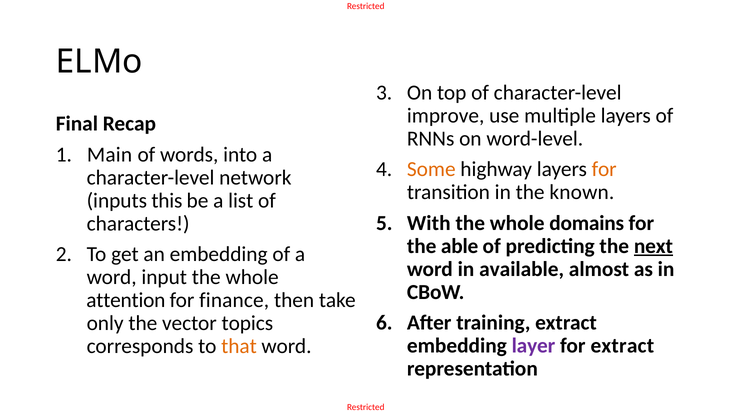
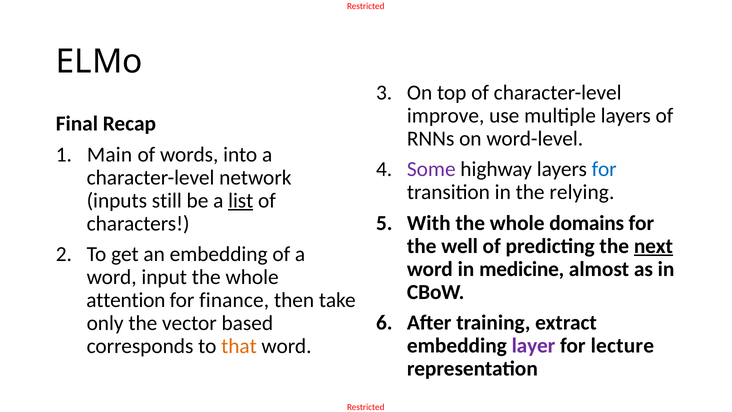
Some colour: orange -> purple (431, 169)
for colour: orange -> blue (604, 169)
known: known -> relying (582, 192)
this: this -> still (167, 200)
list underline: none -> present (241, 200)
able: able -> well (460, 246)
available: available -> medicine (522, 269)
topics: topics -> based (247, 323)
for extract: extract -> lecture (622, 346)
